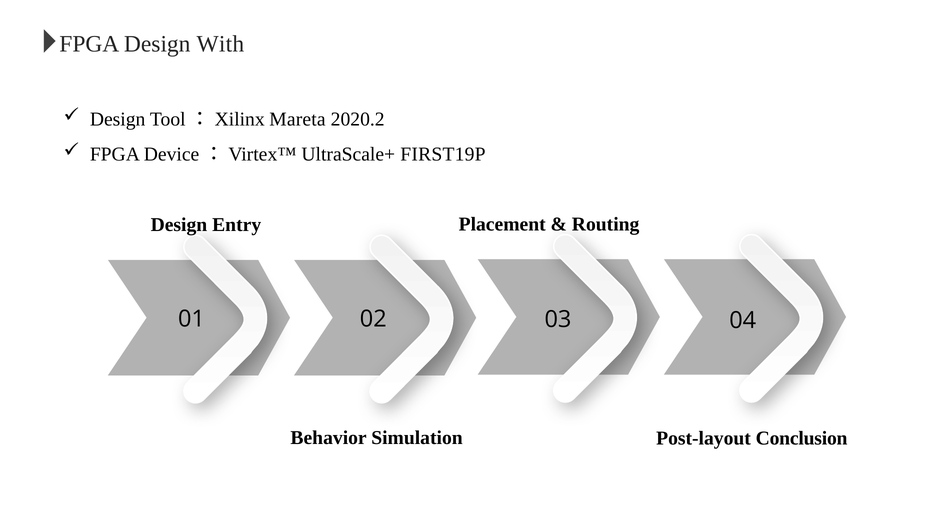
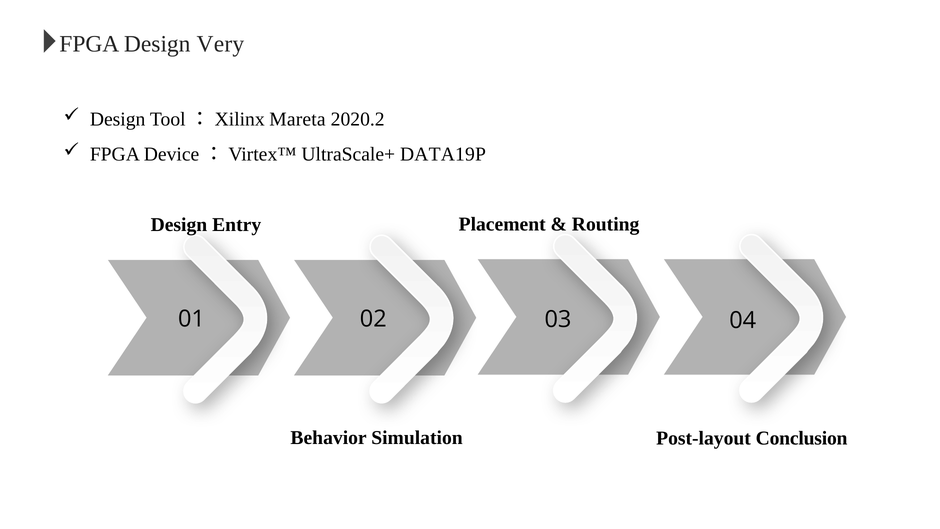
With: With -> Very (220, 44)
FIRST19P: FIRST19P -> DATA19P (443, 154)
